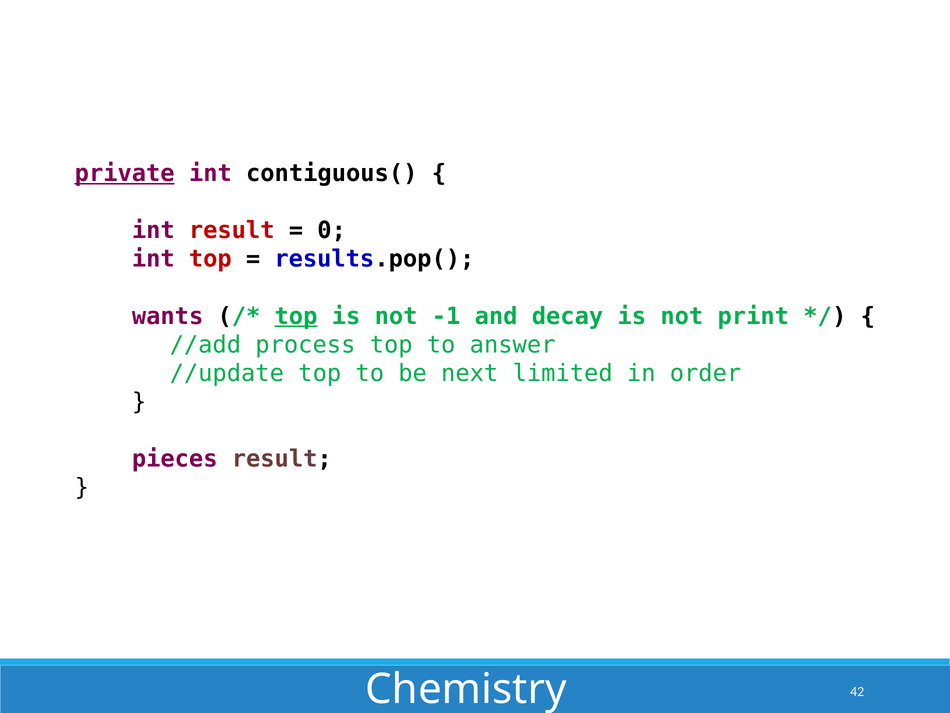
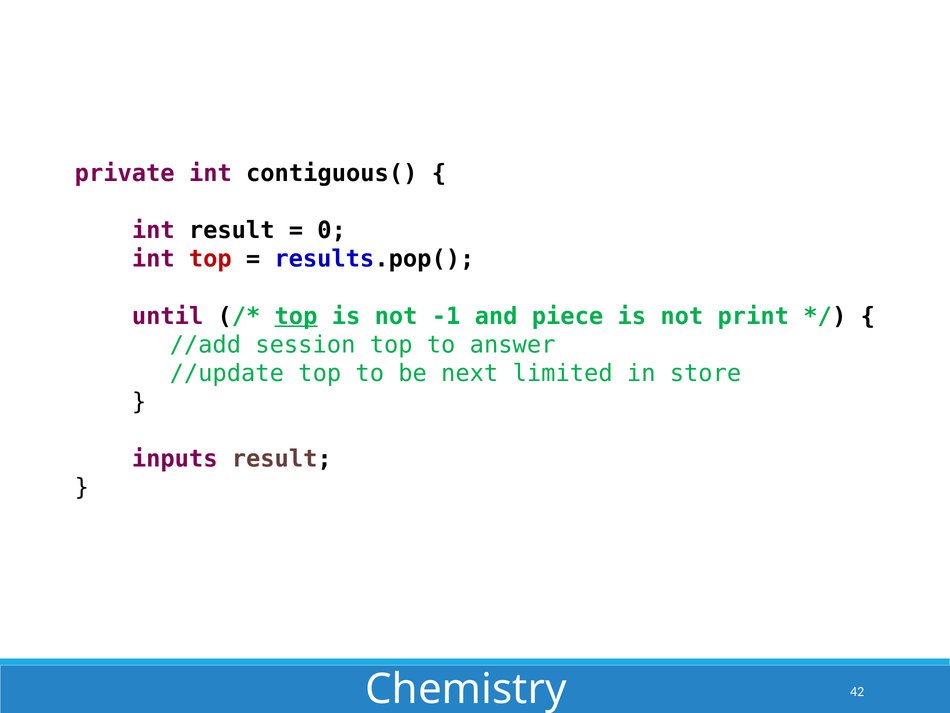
private underline: present -> none (125, 173)
result colour: red -> black (232, 230)
wants: wants -> until (168, 316)
decay: decay -> piece (568, 316)
process: process -> session (305, 344)
order: order -> store (705, 373)
pieces: pieces -> inputs (175, 458)
